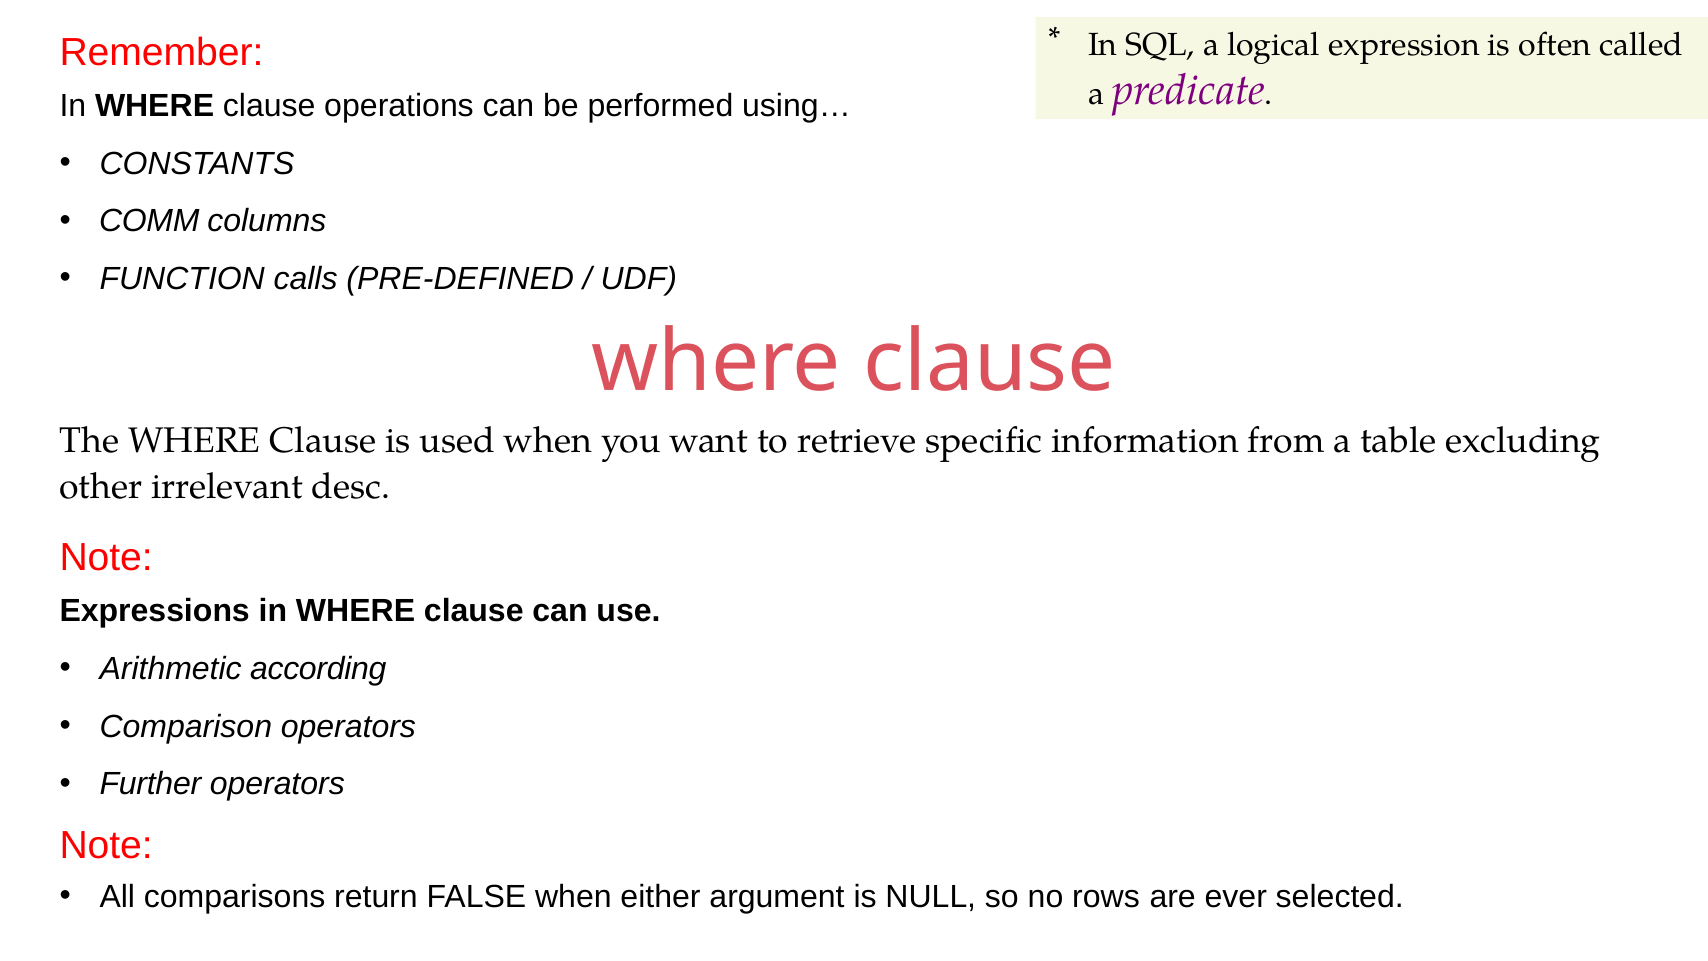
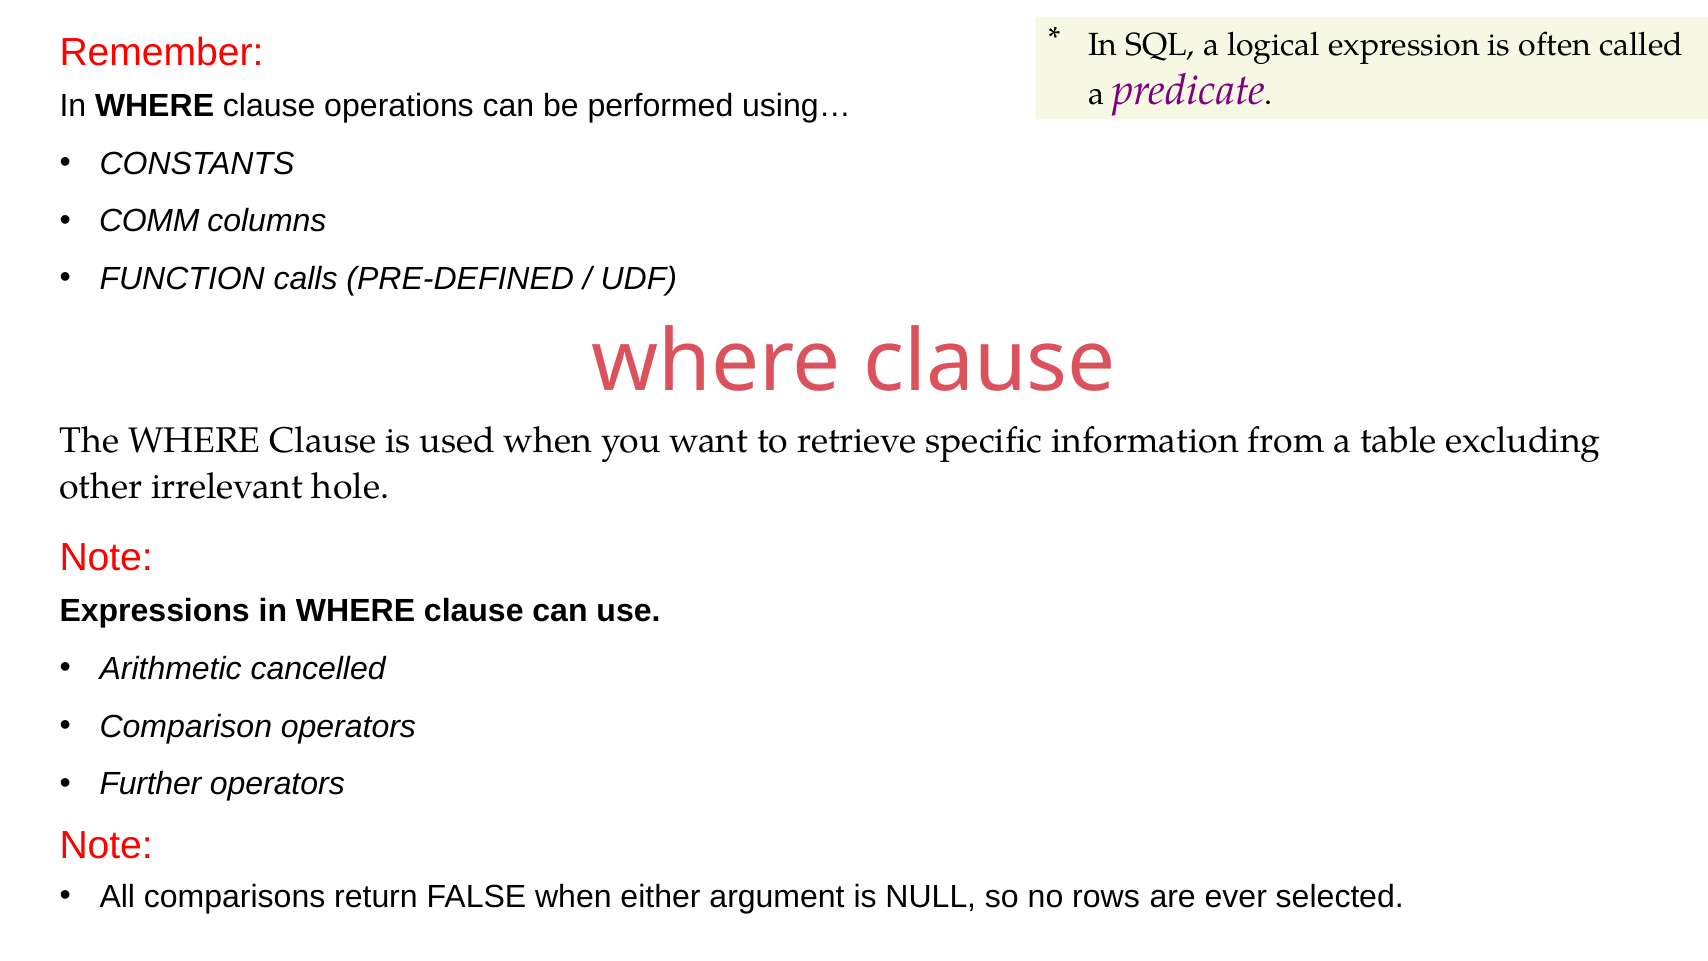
desc: desc -> hole (351, 487)
according: according -> cancelled (318, 669)
